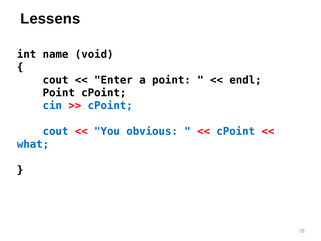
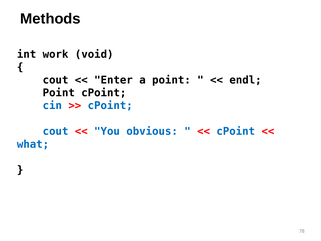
Lessens: Lessens -> Methods (50, 19)
name: name -> work (56, 54)
